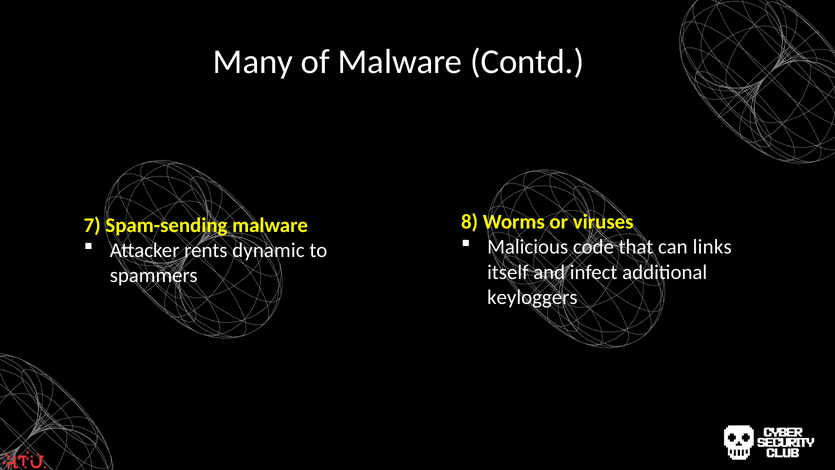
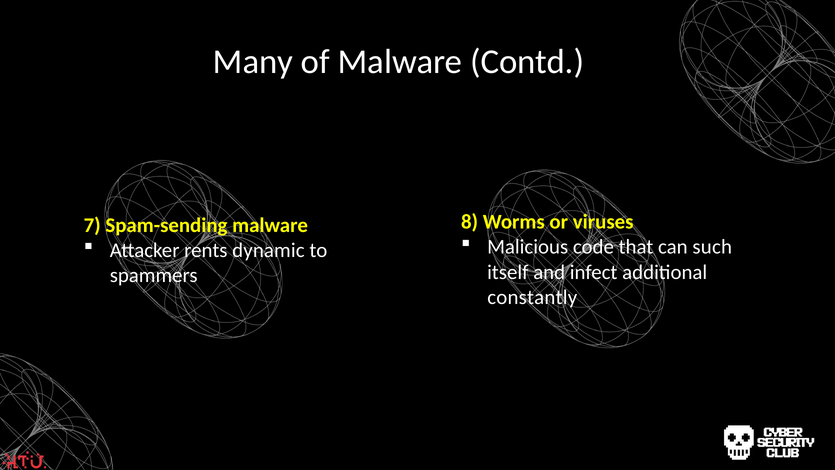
links: links -> such (712, 247)
keyloggers: keyloggers -> constantly (532, 297)
